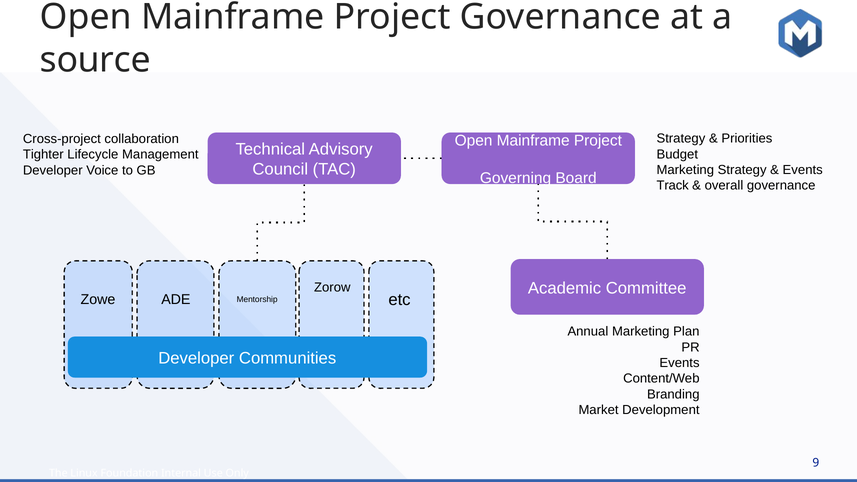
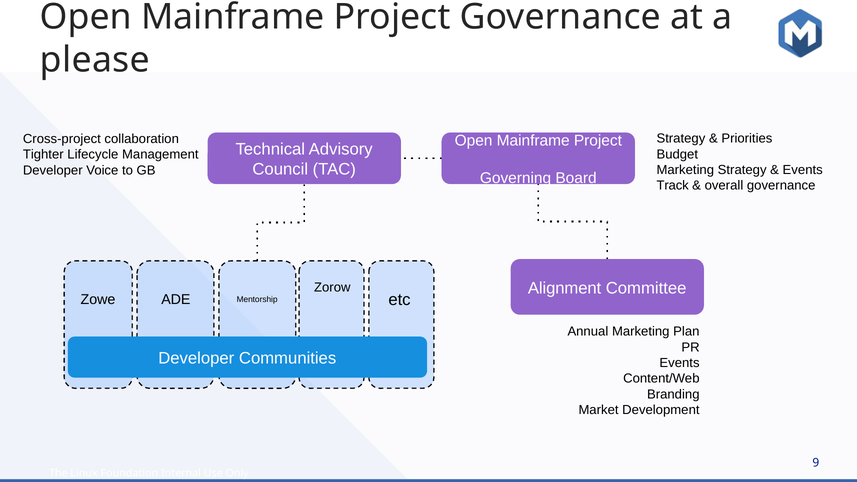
source: source -> please (95, 60)
Academic: Academic -> Alignment (565, 288)
